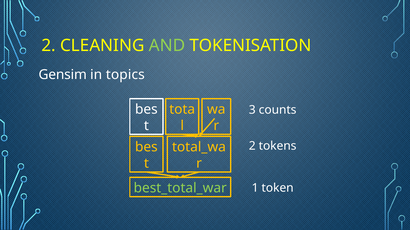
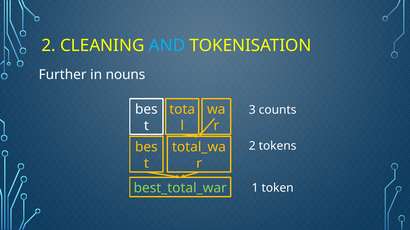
AND colour: light green -> light blue (167, 46)
Gensim: Gensim -> Further (63, 75)
topics: topics -> nouns (125, 75)
